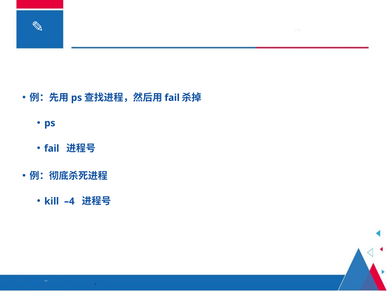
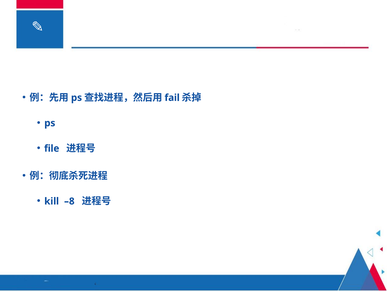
fail: fail -> file (52, 149)
–4: –4 -> –8 (69, 202)
